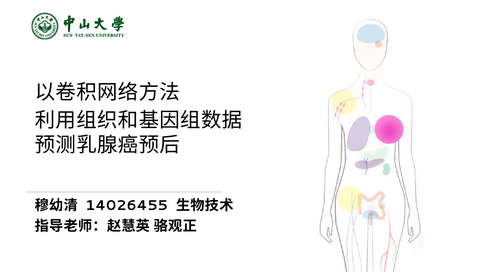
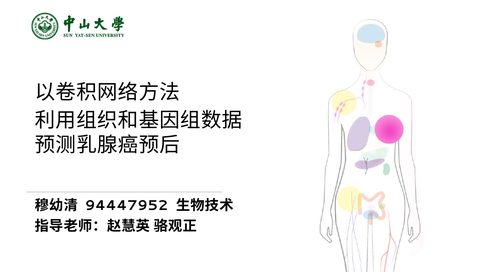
14026455: 14026455 -> 94447952 (127, 205)
